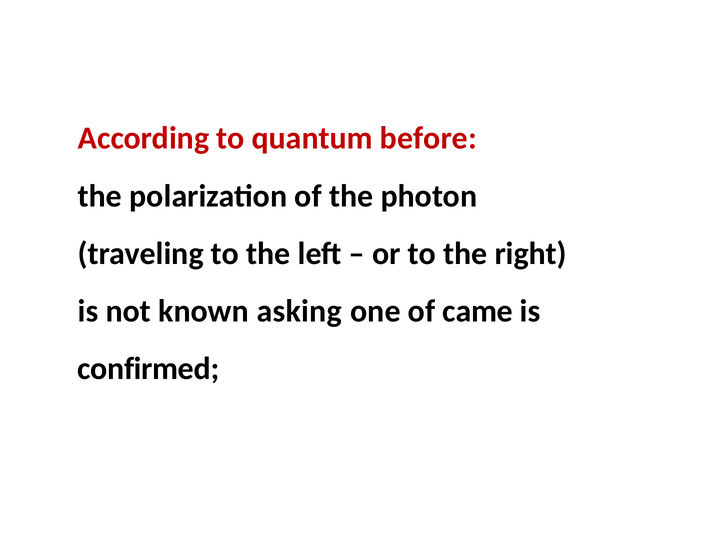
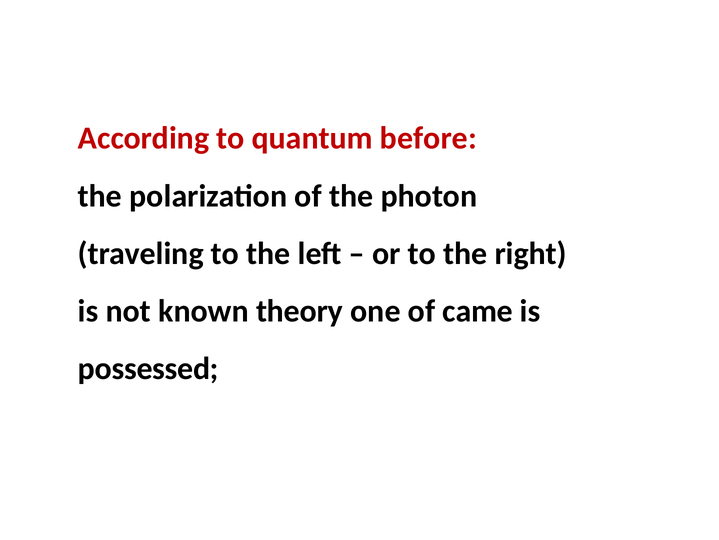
asking: asking -> theory (300, 311)
confirmed: confirmed -> possessed (148, 368)
